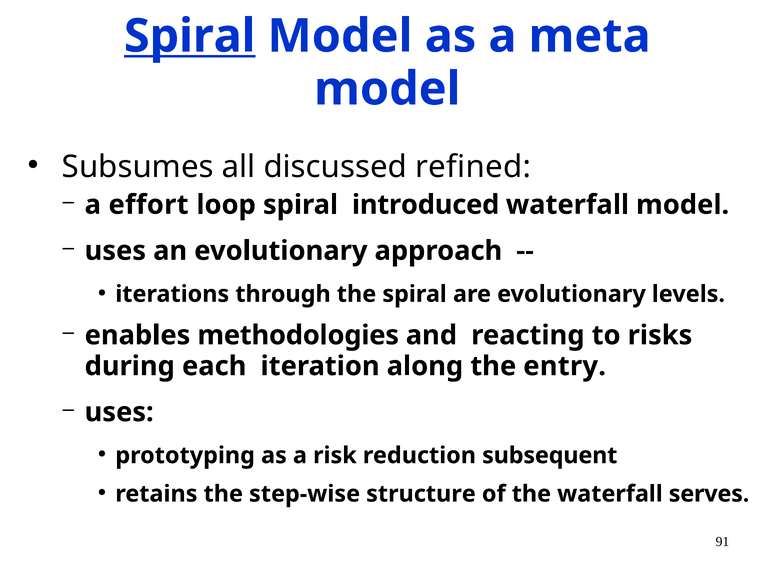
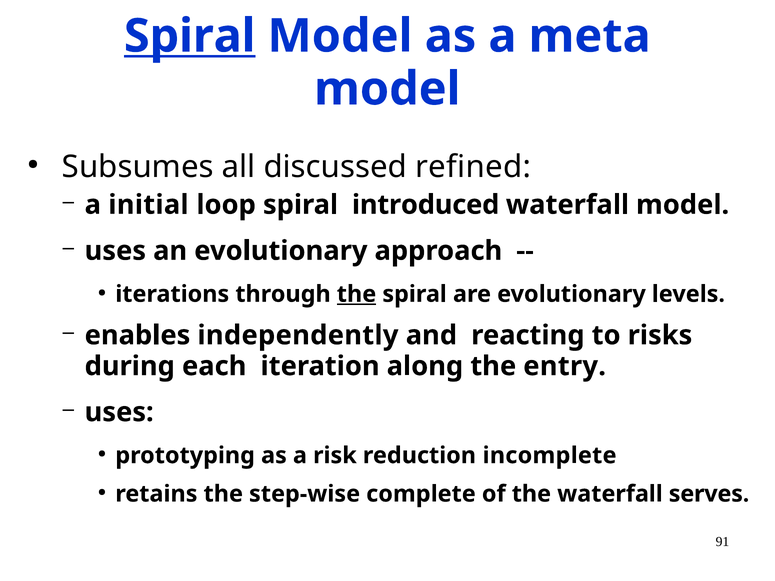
effort: effort -> initial (148, 205)
the underline: none -> present (357, 294)
methodologies: methodologies -> independently (298, 335)
subsequent: subsequent -> incomplete (550, 456)
structure: structure -> complete (421, 494)
